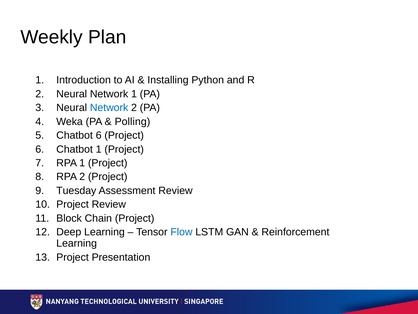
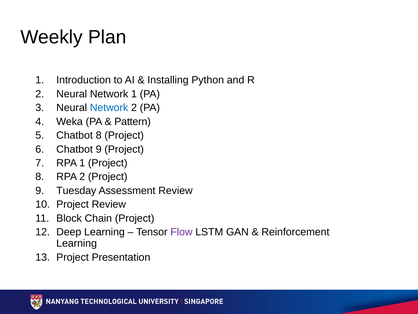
Polling: Polling -> Pattern (133, 121)
Chatbot 6: 6 -> 8 (99, 135)
Chatbot 1: 1 -> 9 (99, 149)
Flow colour: blue -> purple (181, 232)
